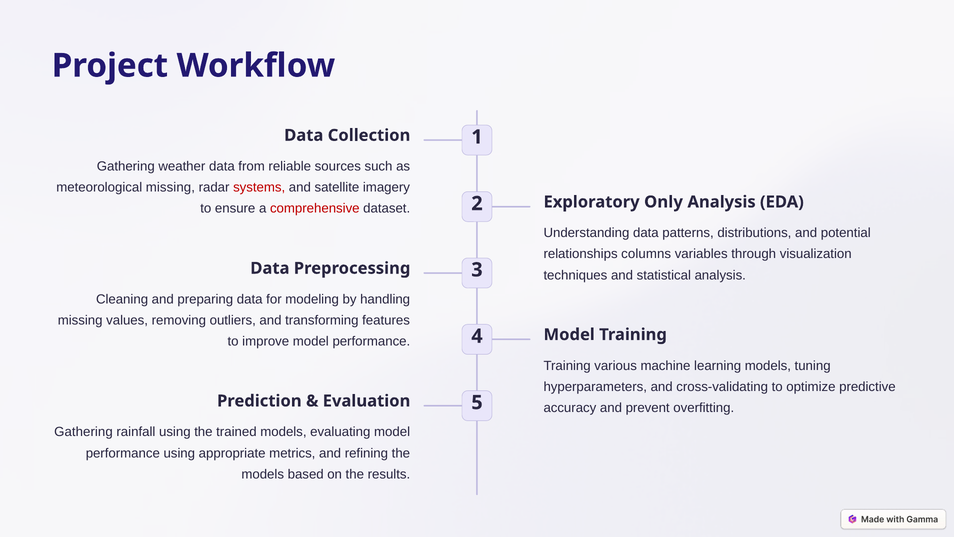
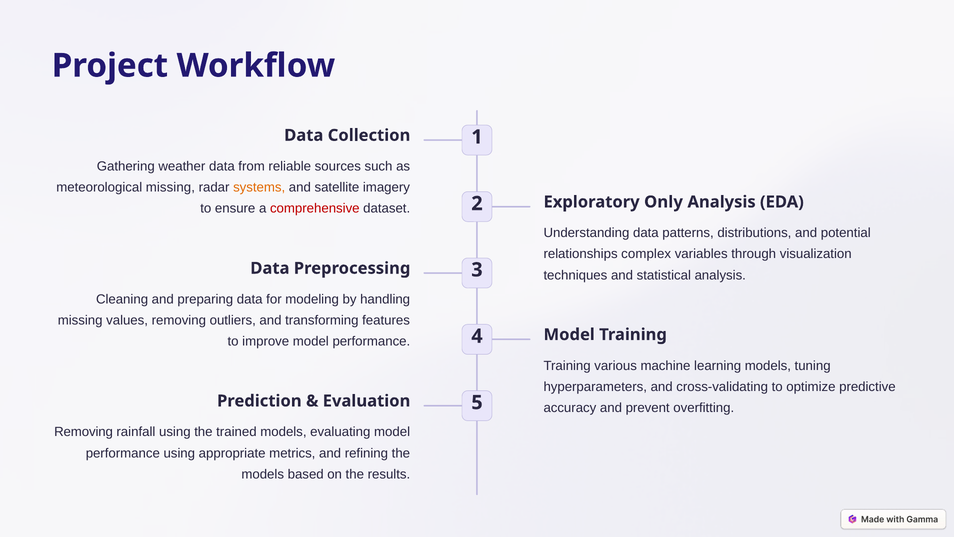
systems colour: red -> orange (259, 187)
columns: columns -> complex (646, 254)
Gathering: Gathering -> Removing (84, 432)
